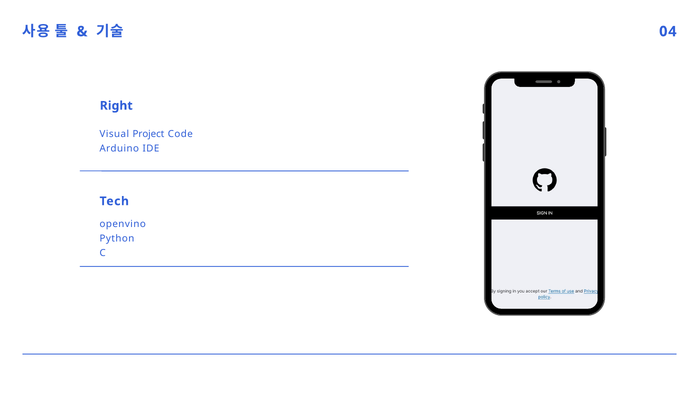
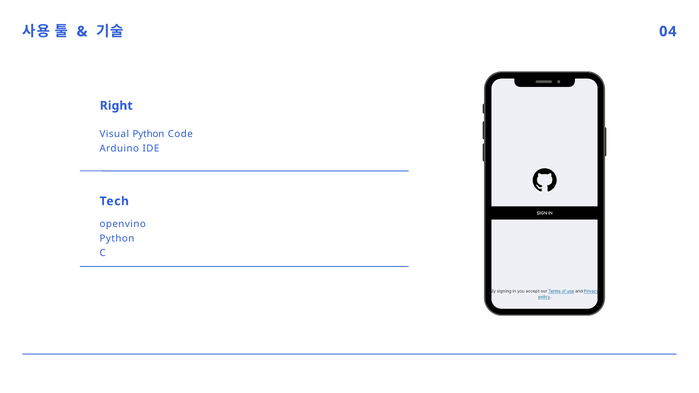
Visual Project: Project -> Python (148, 134)
